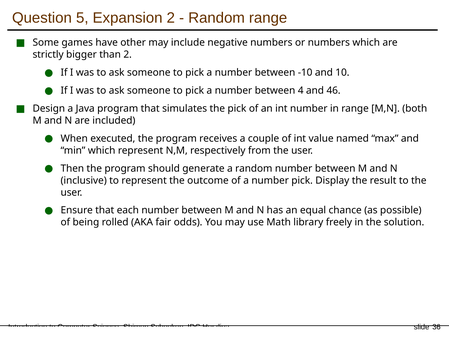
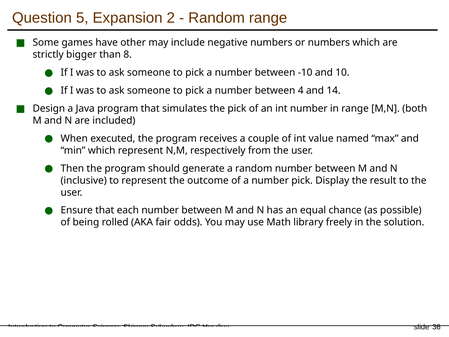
than 2: 2 -> 8 (128, 55)
46: 46 -> 14 (334, 91)
